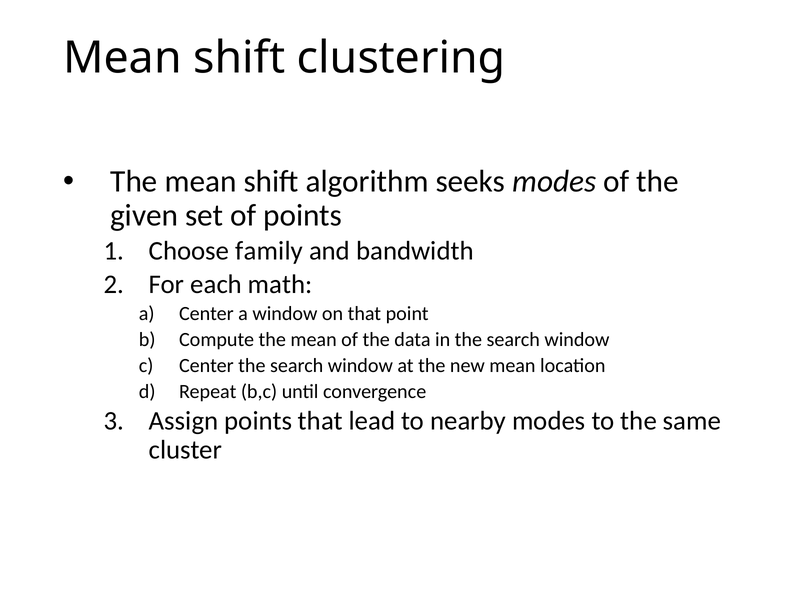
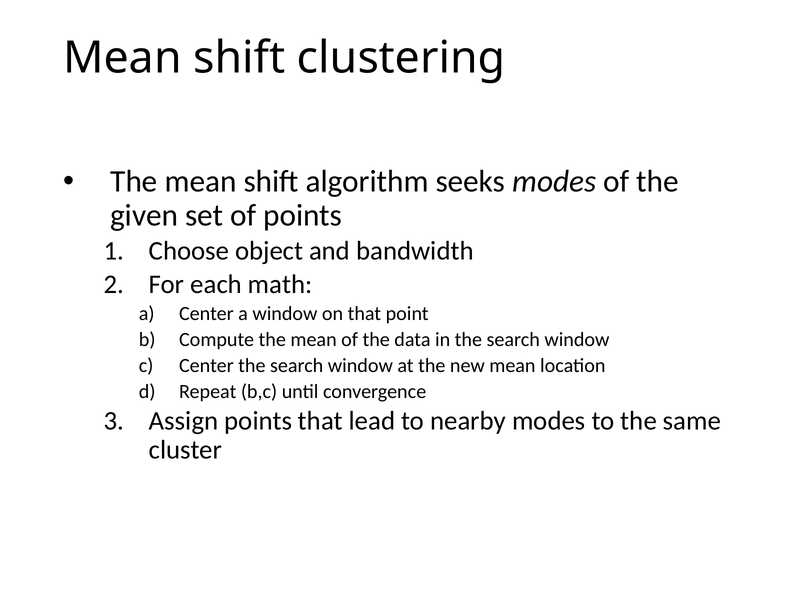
family: family -> object (269, 251)
